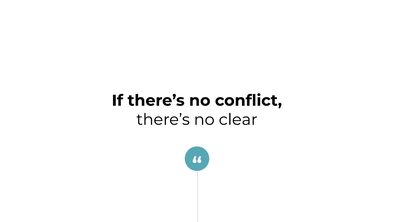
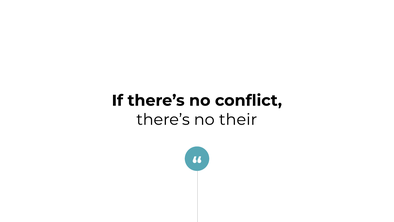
clear: clear -> their (238, 119)
